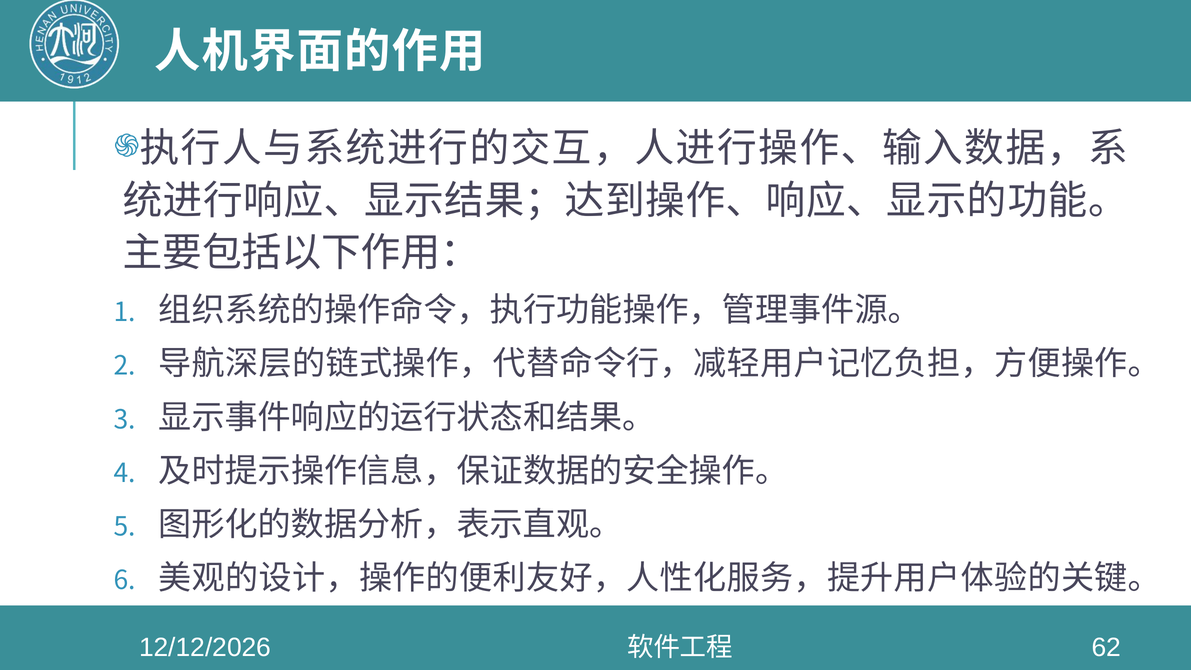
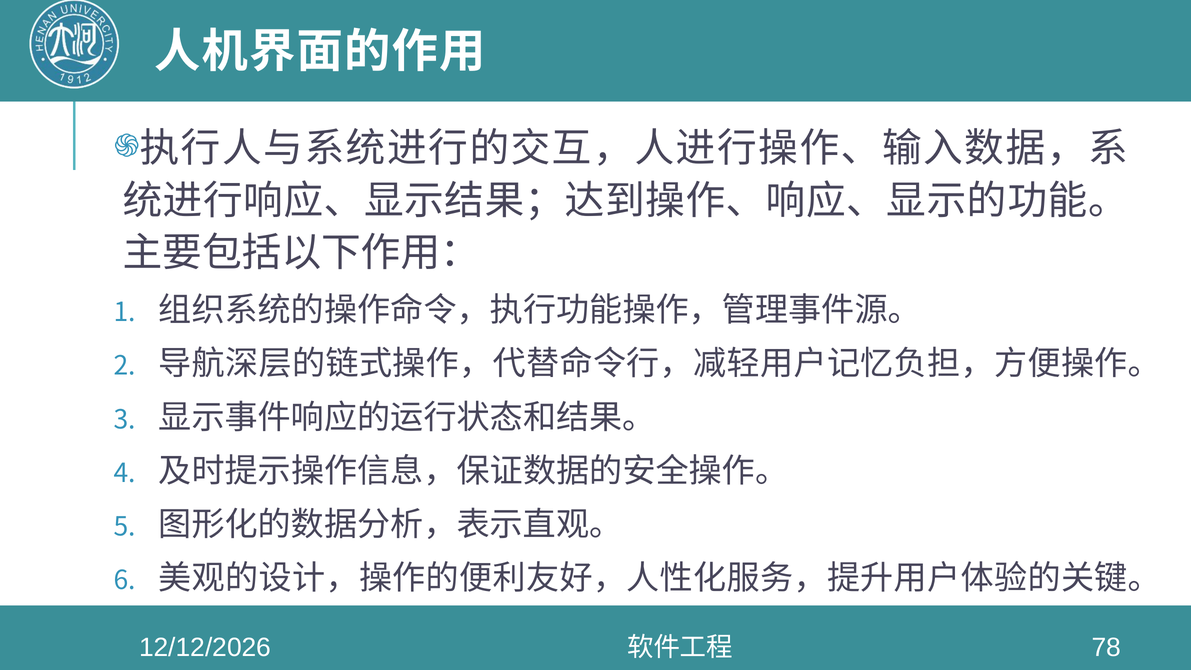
62: 62 -> 78 (1106, 647)
